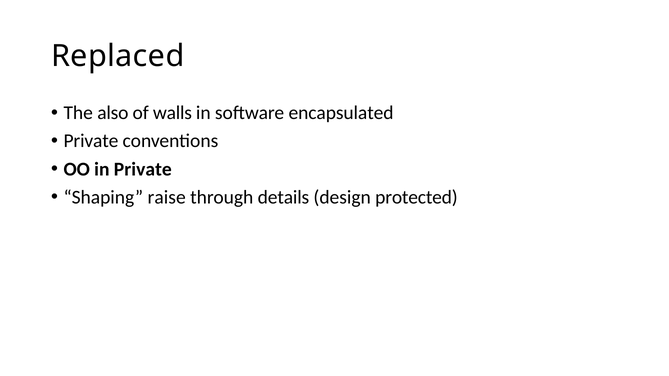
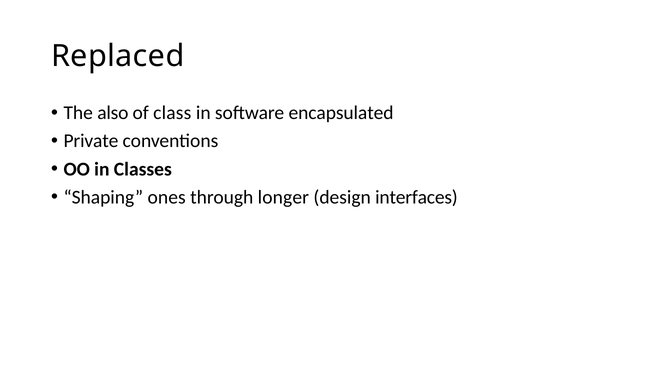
walls: walls -> class (172, 113)
in Private: Private -> Classes (143, 169)
raise: raise -> ones (167, 197)
details: details -> longer (283, 197)
protected: protected -> interfaces (416, 197)
